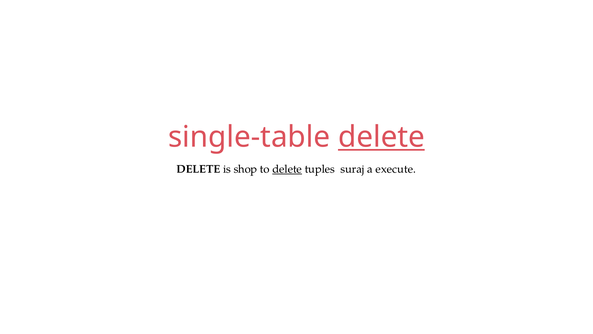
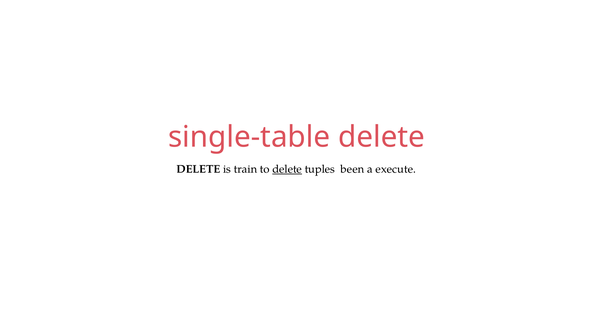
delete underline: present -> none (381, 137)
shop: shop -> train (245, 169)
suraj: suraj -> been (352, 169)
